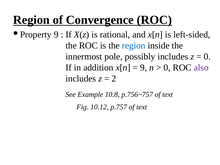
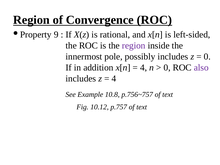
region colour: blue -> purple (134, 46)
9: 9 -> 4 (144, 68)
2: 2 -> 4 (114, 79)
